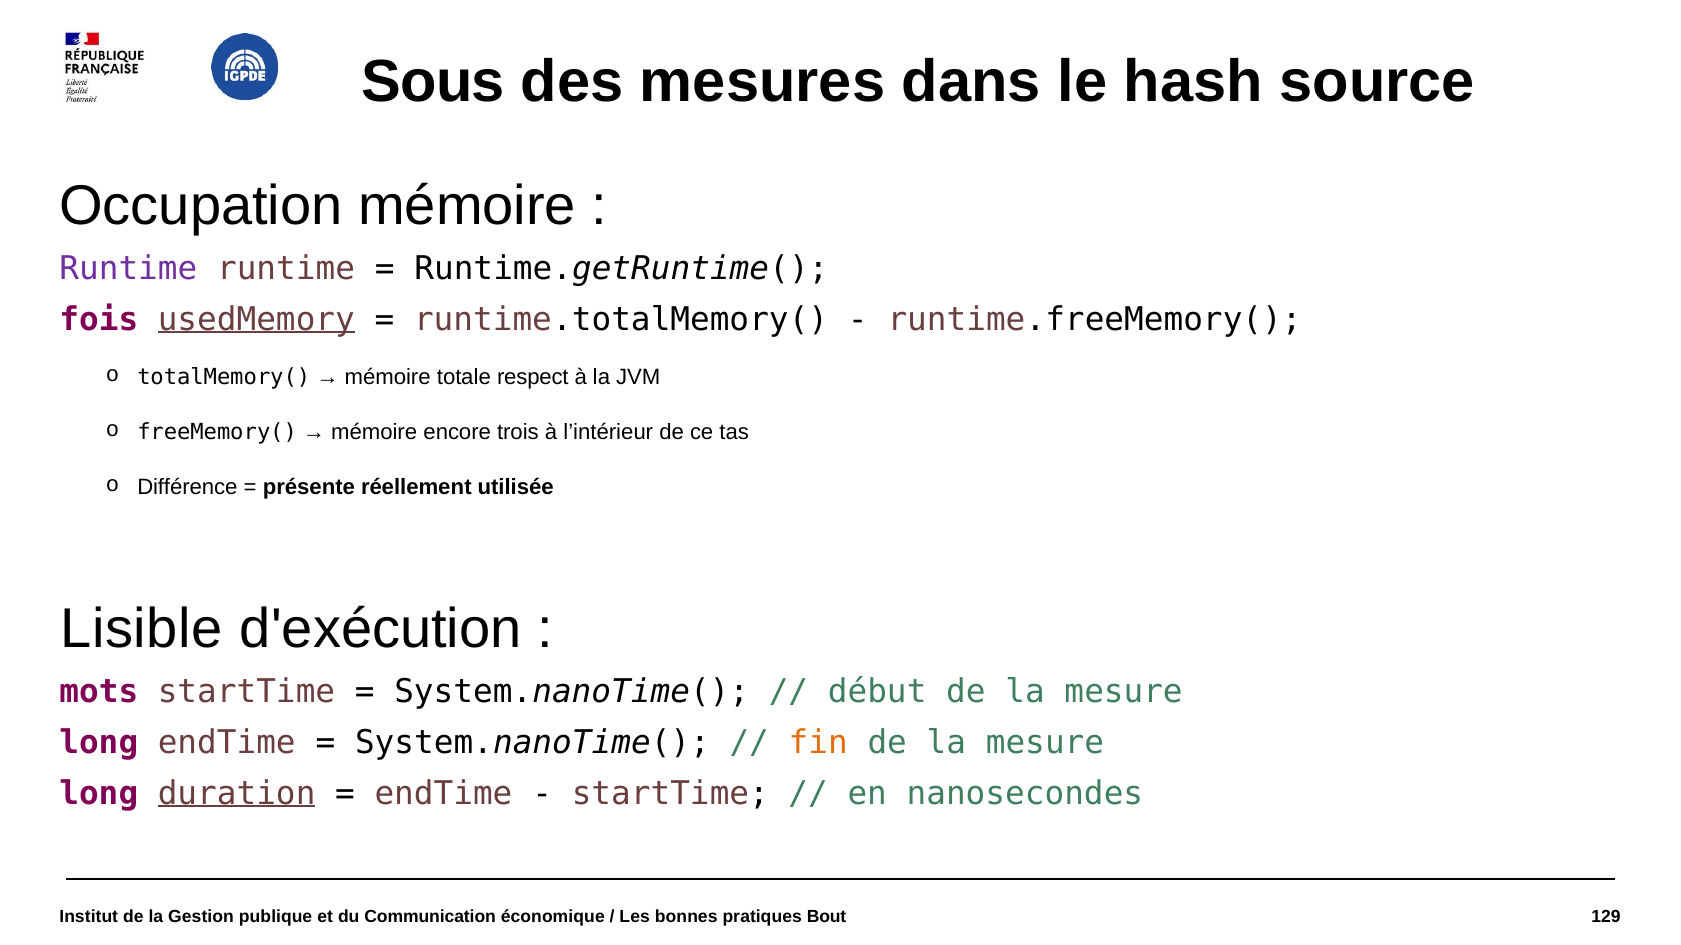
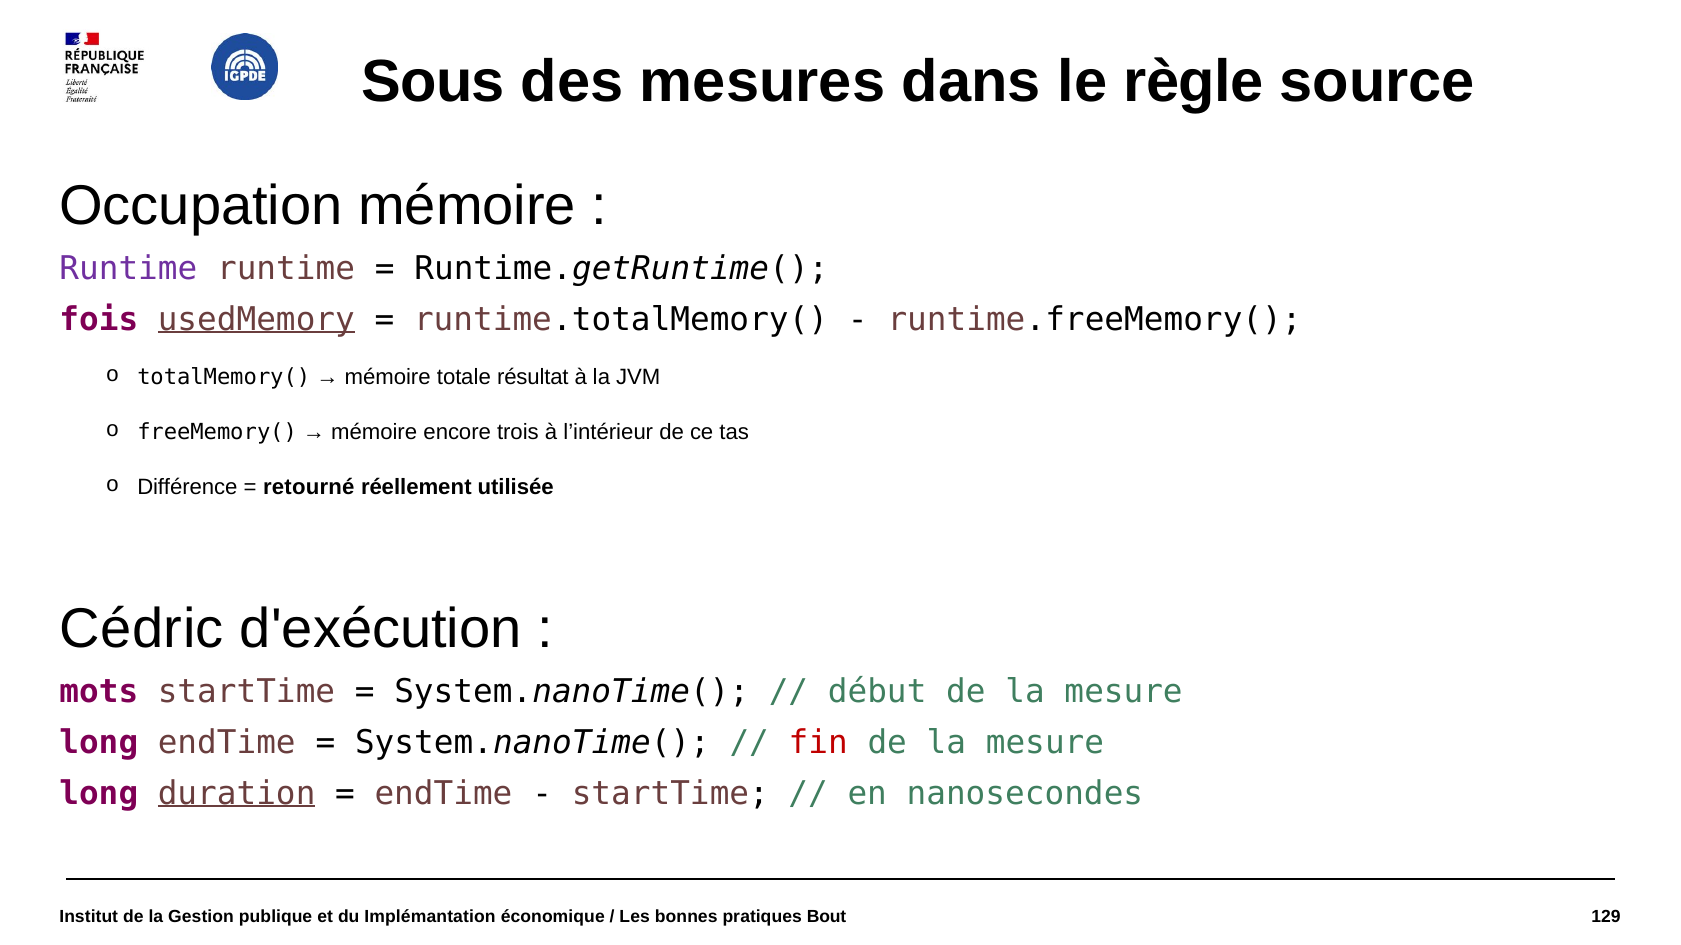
hash: hash -> règle (1194, 82)
respect: respect -> résultat (533, 378)
présente: présente -> retourné (309, 487)
Lisible: Lisible -> Cédric (142, 629)
fin colour: orange -> red (818, 744)
Communication: Communication -> Implémantation (430, 917)
